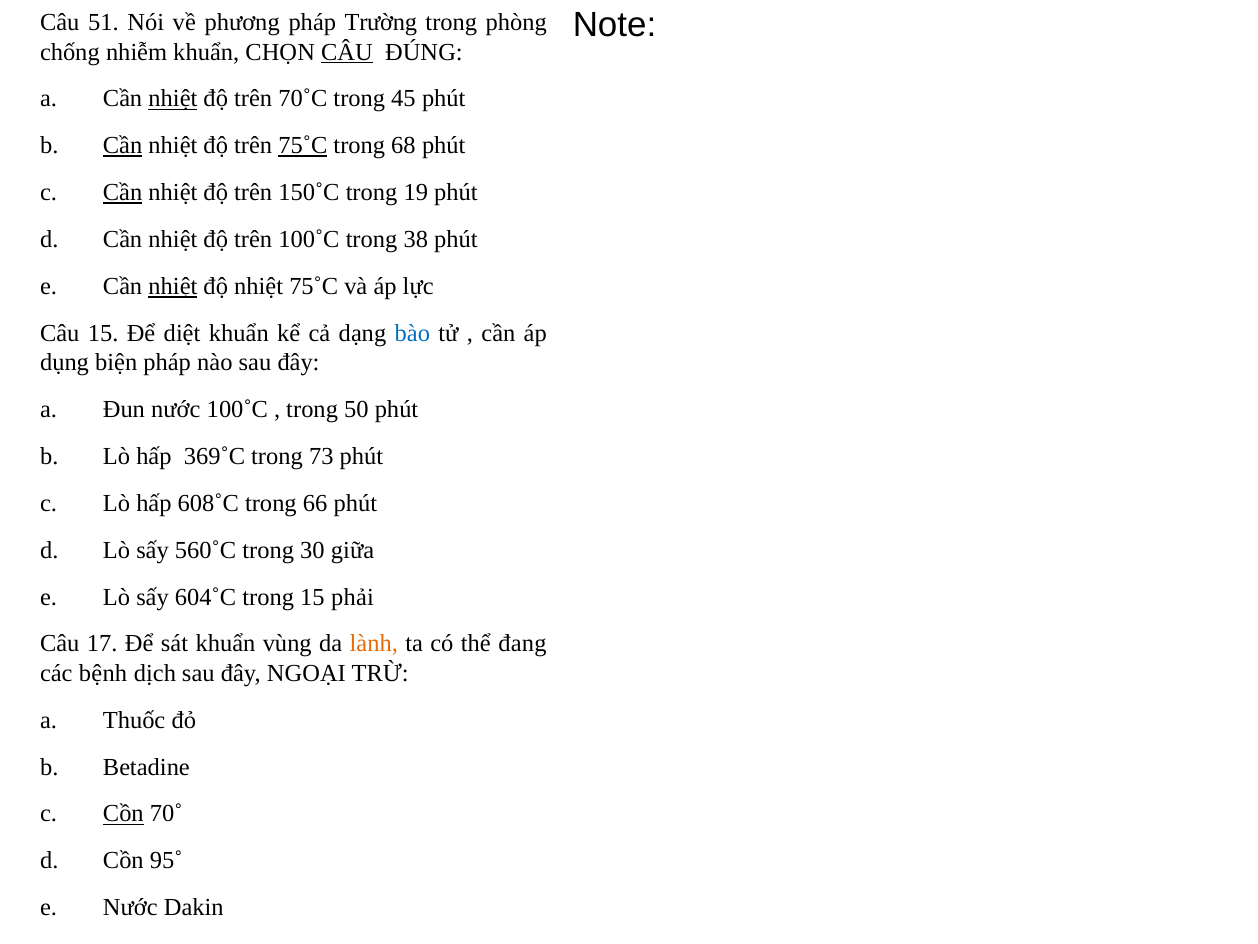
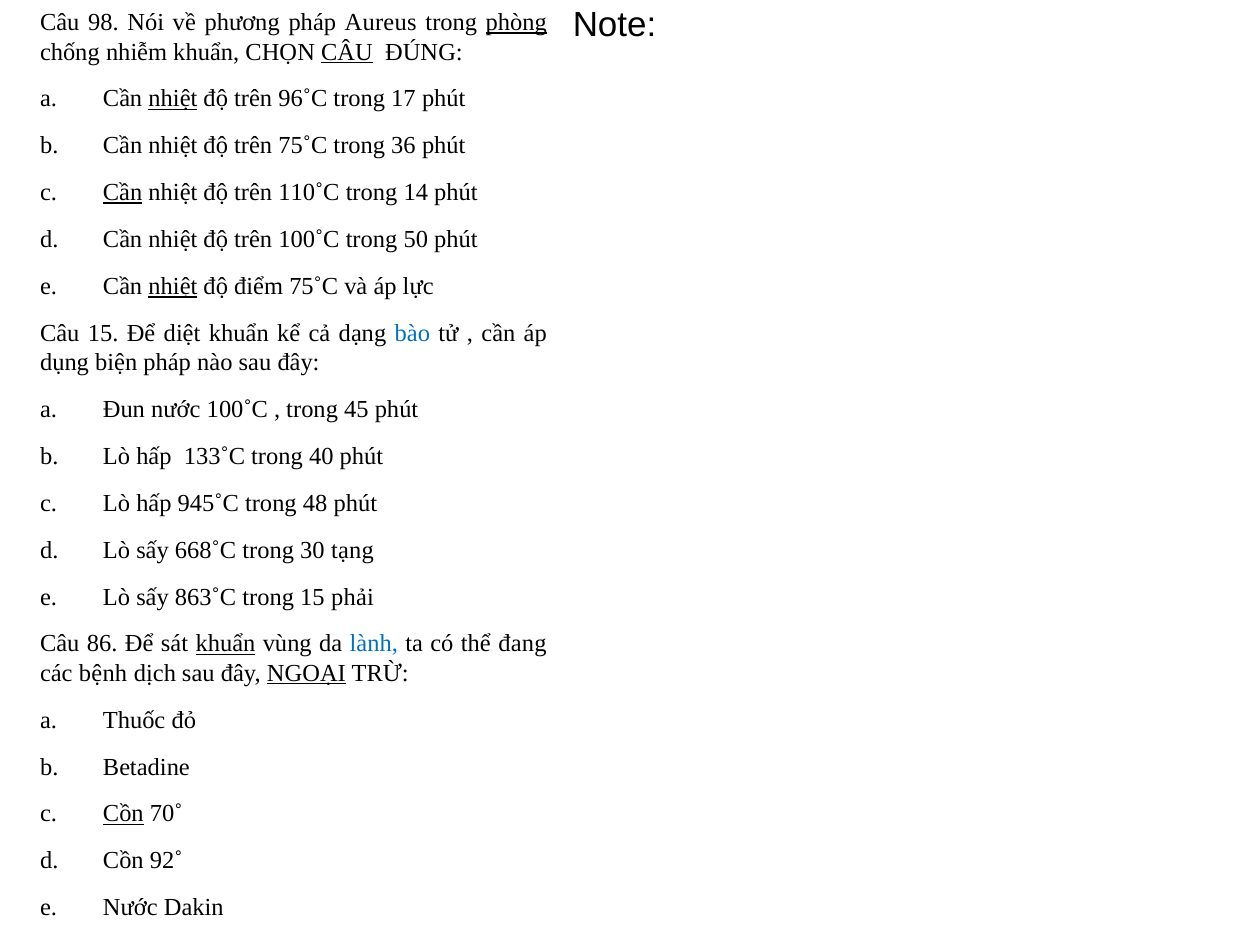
51: 51 -> 98 (103, 23)
Trường: Trường -> Aureus (381, 23)
phòng underline: none -> present (516, 23)
70˚C: 70˚C -> 96˚C (303, 99)
45: 45 -> 17 (403, 99)
Cần underline: present -> none (123, 146)
75˚C underline: present -> none (303, 146)
68: 68 -> 36 (403, 146)
150˚C: 150˚C -> 110˚C (309, 192)
19: 19 -> 14 (416, 192)
38: 38 -> 50 (416, 239)
độ nhiệt: nhiệt -> điểm (259, 286)
50: 50 -> 45 (356, 409)
369˚C: 369˚C -> 133˚C (214, 456)
73: 73 -> 40 (321, 456)
608˚C: 608˚C -> 945˚C (208, 503)
66: 66 -> 48 (315, 503)
560˚C: 560˚C -> 668˚C (206, 550)
giữa: giữa -> tạng (352, 550)
604˚C: 604˚C -> 863˚C (206, 597)
17: 17 -> 86 (102, 644)
khuẩn underline: none -> present (225, 644)
lành colour: orange -> blue (374, 644)
NGOẠI underline: none -> present (306, 673)
95˚: 95˚ -> 92˚ (166, 860)
